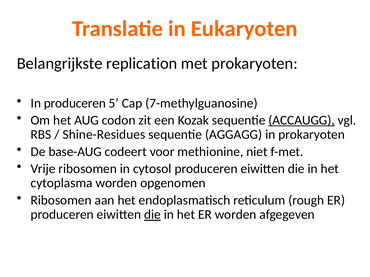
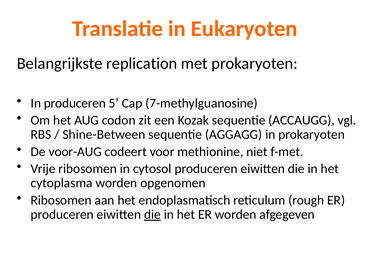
ACCAUGG underline: present -> none (302, 120)
Shine-Residues: Shine-Residues -> Shine-Between (104, 135)
base-AUG: base-AUG -> voor-AUG (75, 152)
